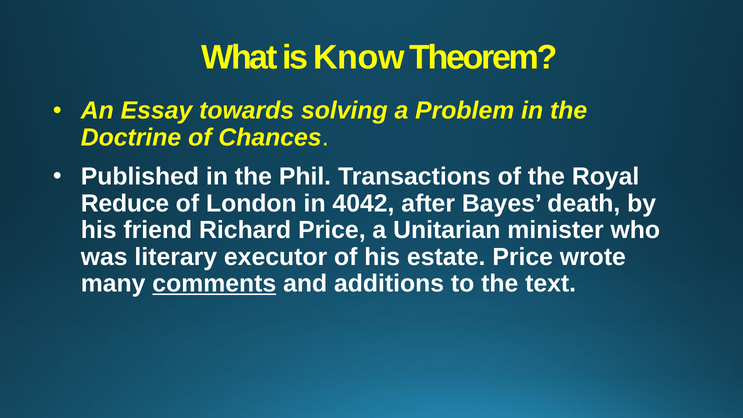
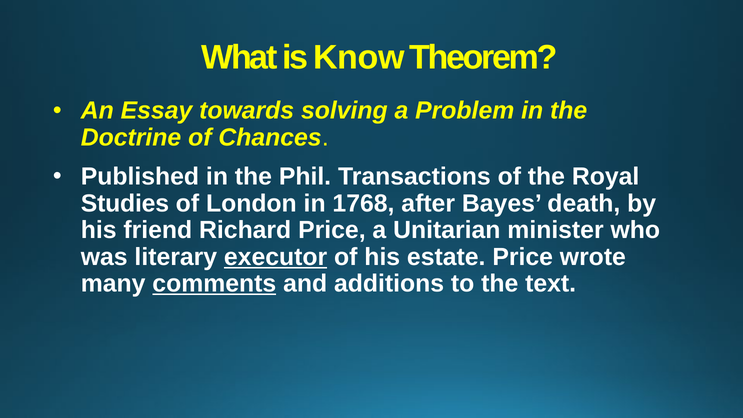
Reduce: Reduce -> Studies (125, 203)
4042: 4042 -> 1768 (363, 203)
executor underline: none -> present (276, 257)
